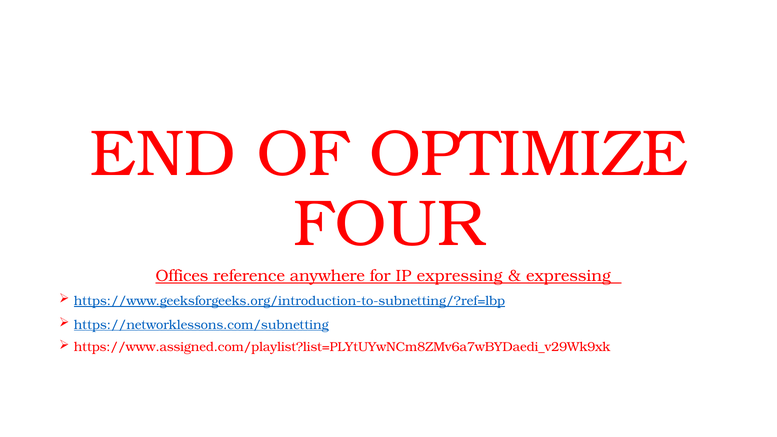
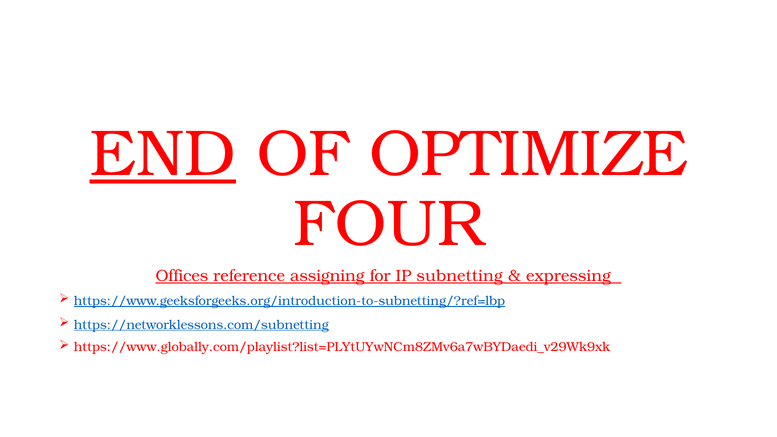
END underline: none -> present (163, 154)
anywhere: anywhere -> assigning (327, 276)
IP expressing: expressing -> subnetting (460, 276)
https://www.assigned.com/playlist?list=PLYtUYwNCm8ZMv6a7wBYDaedi_v29Wk9xk: https://www.assigned.com/playlist?list=PLYtUYwNCm8ZMv6a7wBYDaedi_v29Wk9xk -> https://www.globally.com/playlist?list=PLYtUYwNCm8ZMv6a7wBYDaedi_v29Wk9xk (342, 347)
